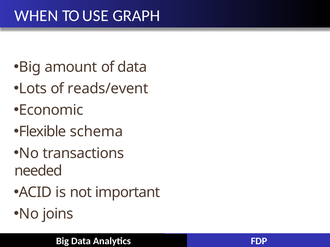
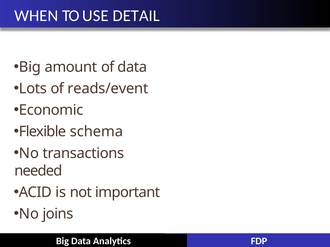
GRAPH: GRAPH -> DETAIL (136, 16)
